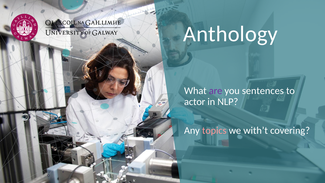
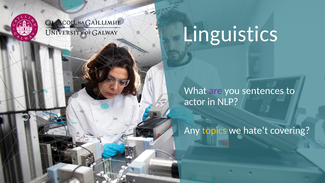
Anthology: Anthology -> Linguistics (231, 34)
topics colour: pink -> yellow (214, 130)
with’t: with’t -> hate’t (256, 130)
